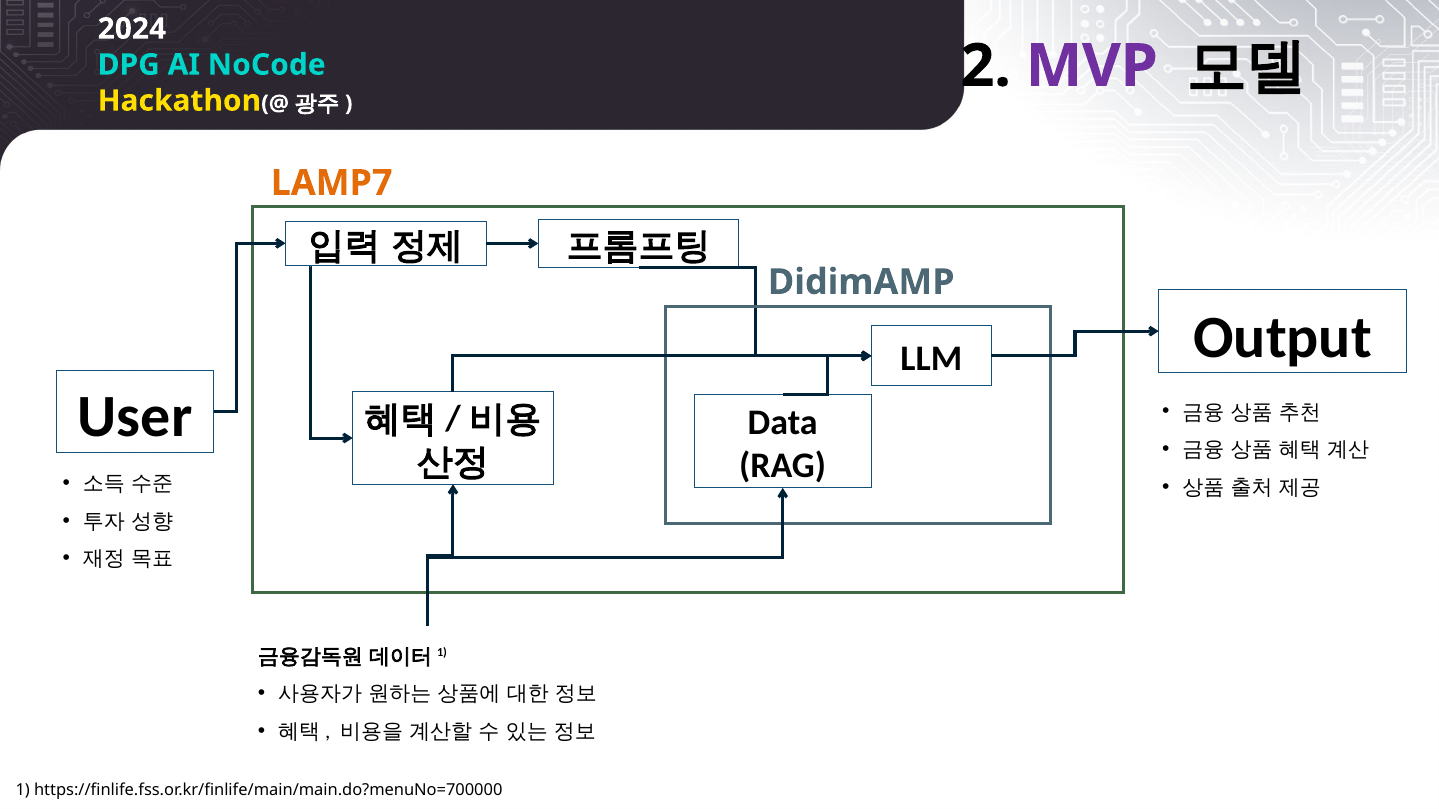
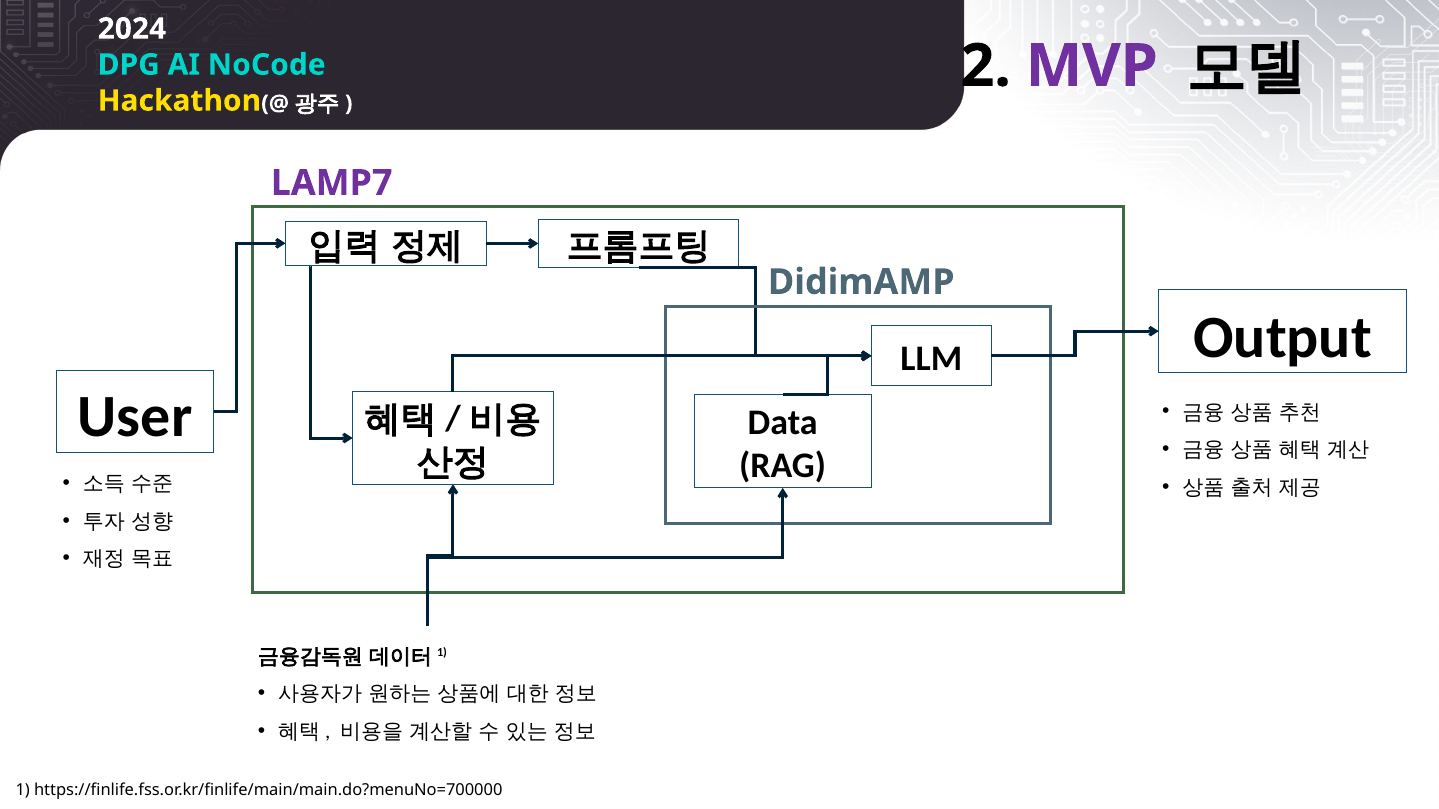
LAMP7 colour: orange -> purple (332, 183)
